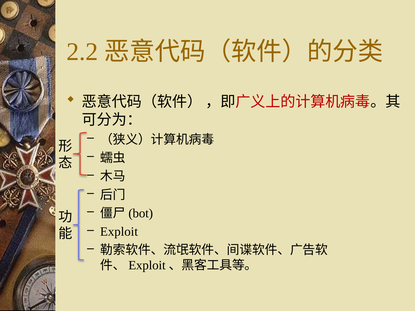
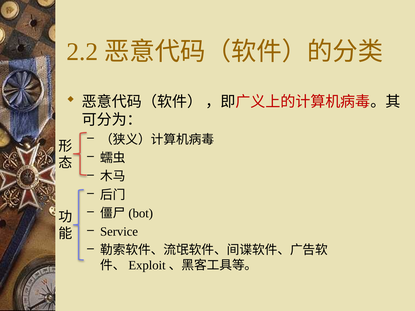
Exploit: Exploit -> Service (119, 232)
